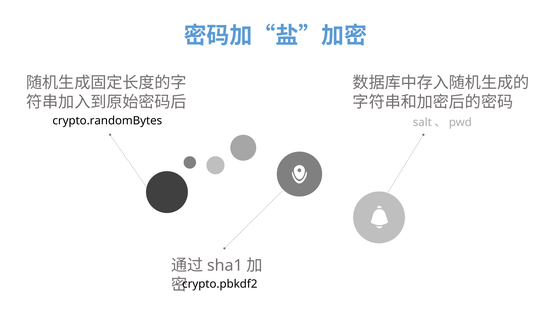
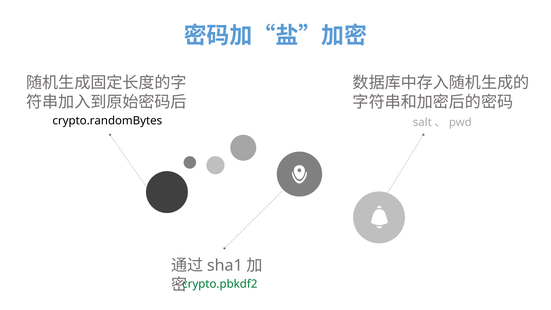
crypto.pbkdf2 colour: black -> green (220, 284)
